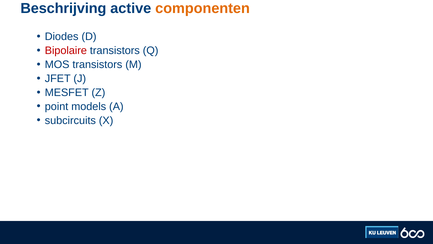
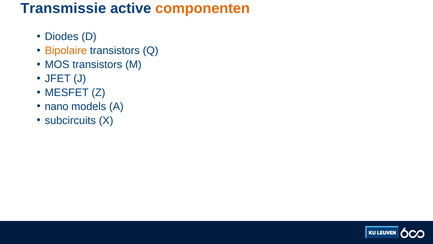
Beschrijving: Beschrijving -> Transmissie (63, 8)
Bipolaire colour: red -> orange (66, 51)
point: point -> nano (57, 106)
